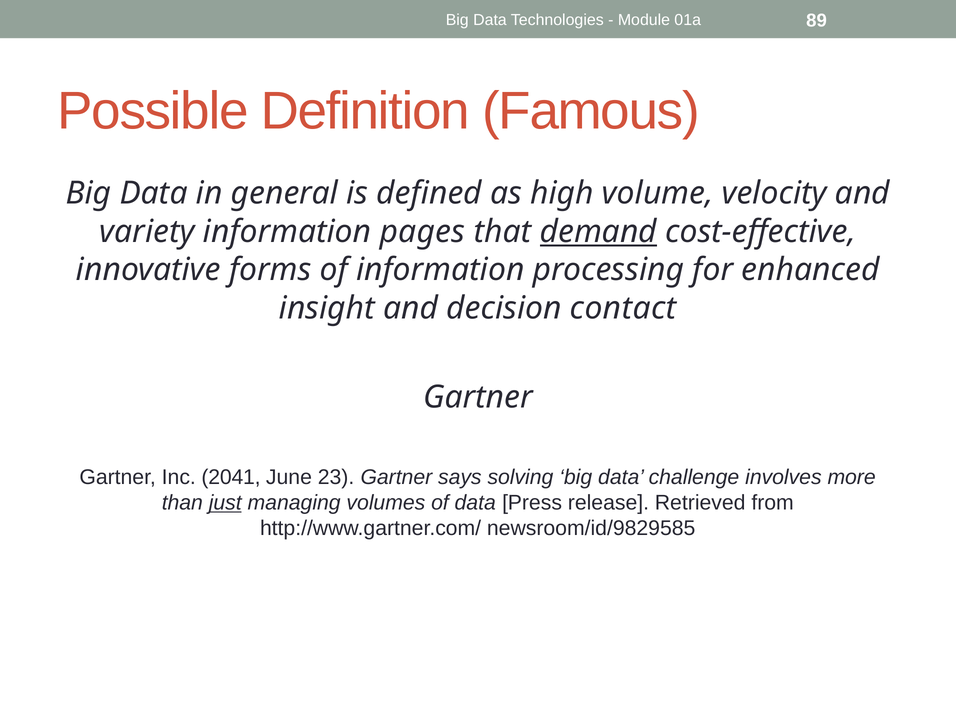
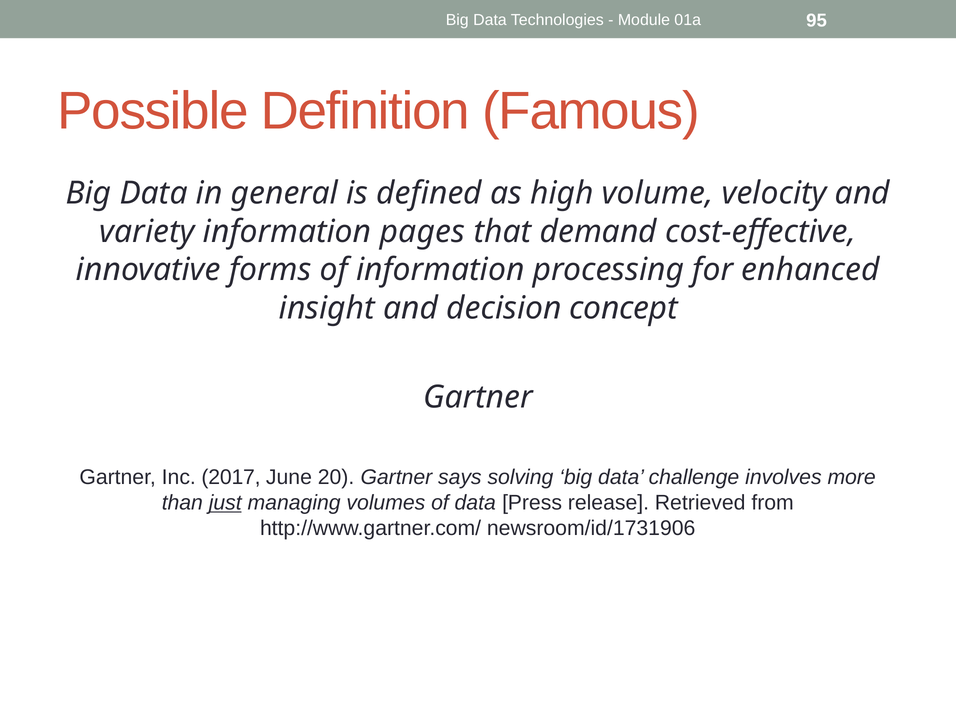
89: 89 -> 95 (817, 20)
demand underline: present -> none (598, 232)
contact: contact -> concept (624, 308)
2041: 2041 -> 2017 (231, 477)
23: 23 -> 20 (336, 477)
newsroom/id/9829585: newsroom/id/9829585 -> newsroom/id/1731906 (591, 528)
